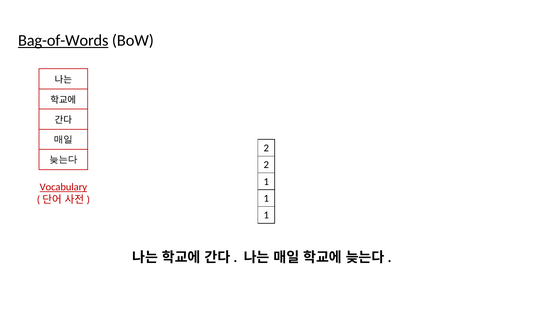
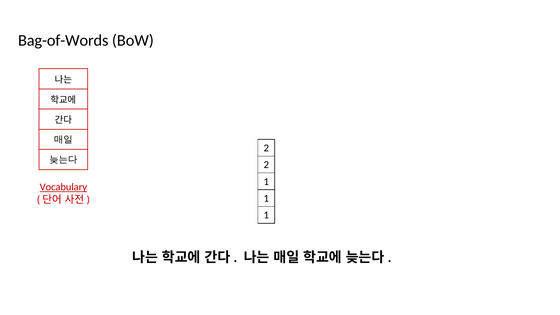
Bag-of-Words underline: present -> none (63, 41)
